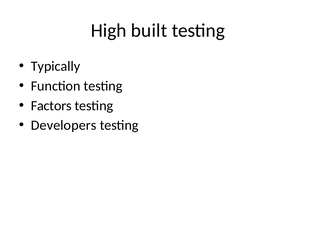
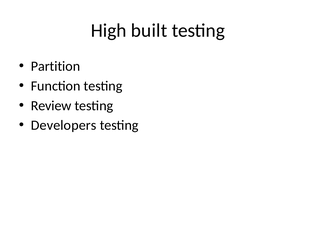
Typically: Typically -> Partition (55, 66)
Factors: Factors -> Review (51, 106)
